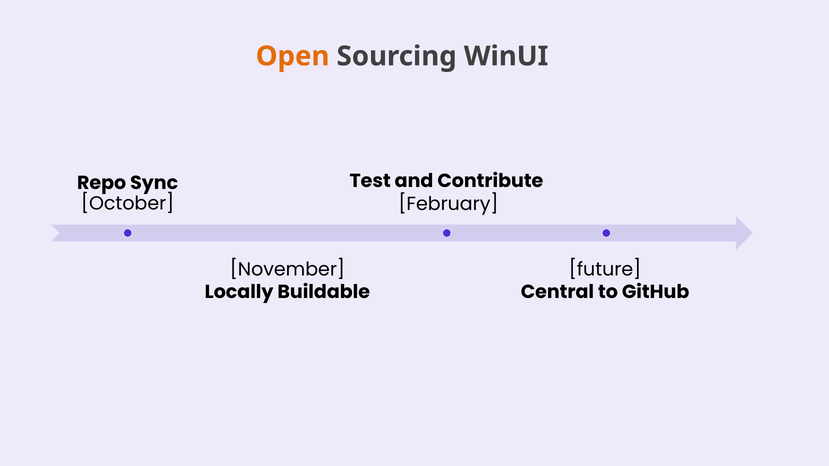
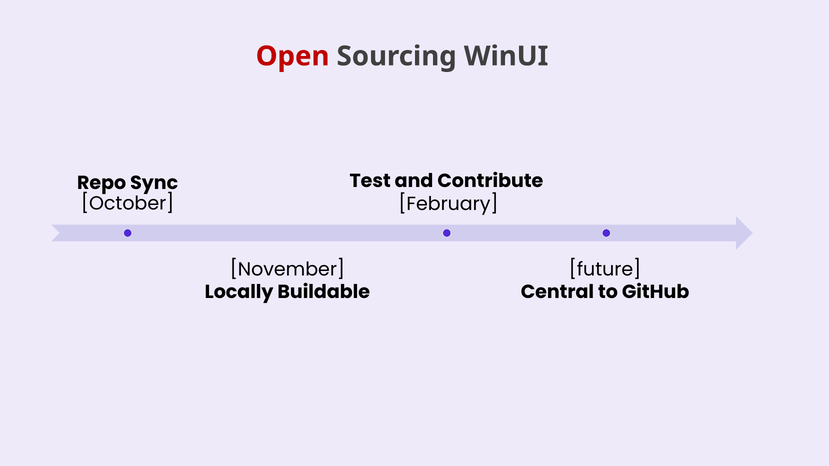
Open colour: orange -> red (293, 56)
